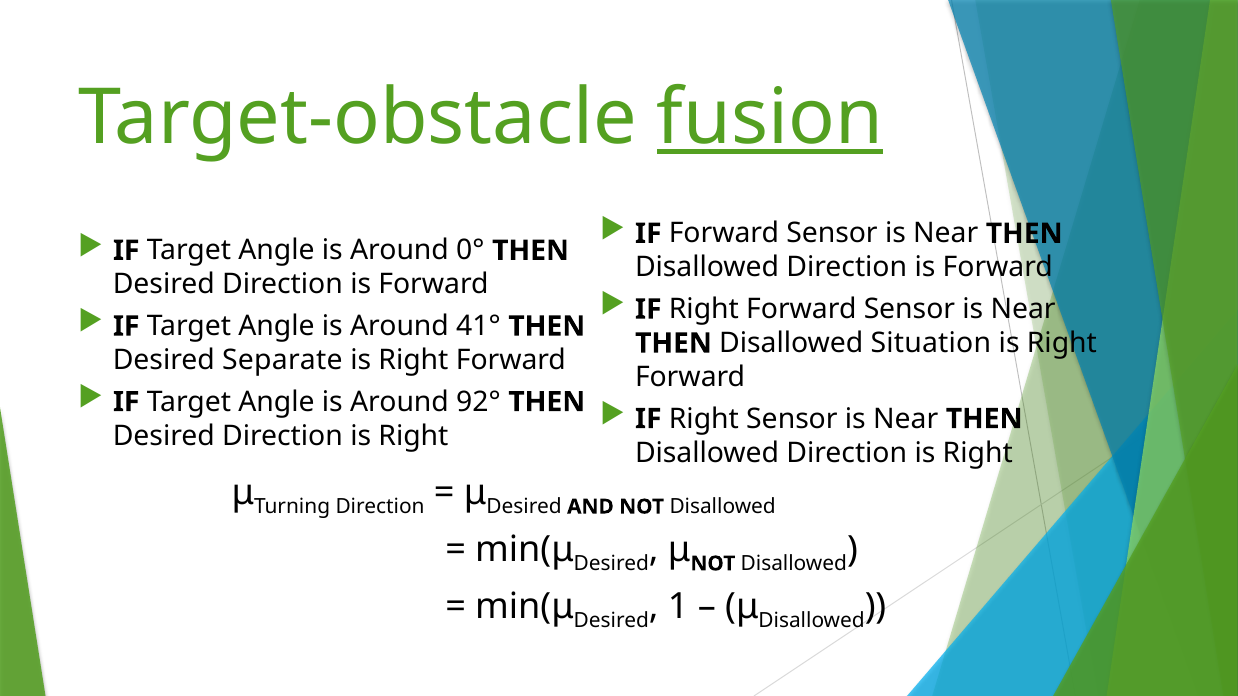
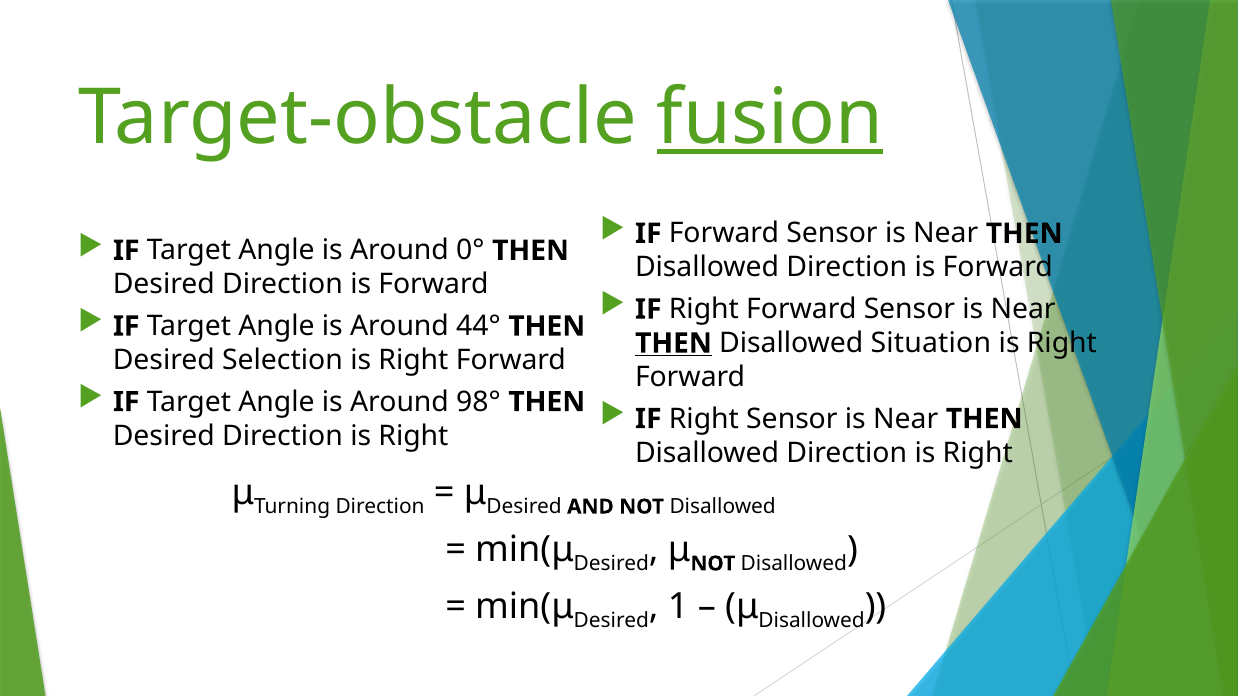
41°: 41° -> 44° (478, 326)
THEN underline: none -> present (673, 343)
Separate: Separate -> Selection (282, 360)
92°: 92° -> 98° (478, 402)
